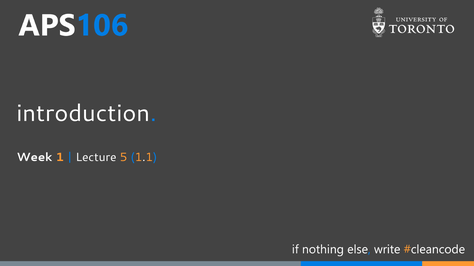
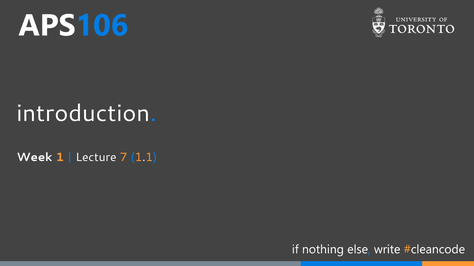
5: 5 -> 7 (124, 158)
